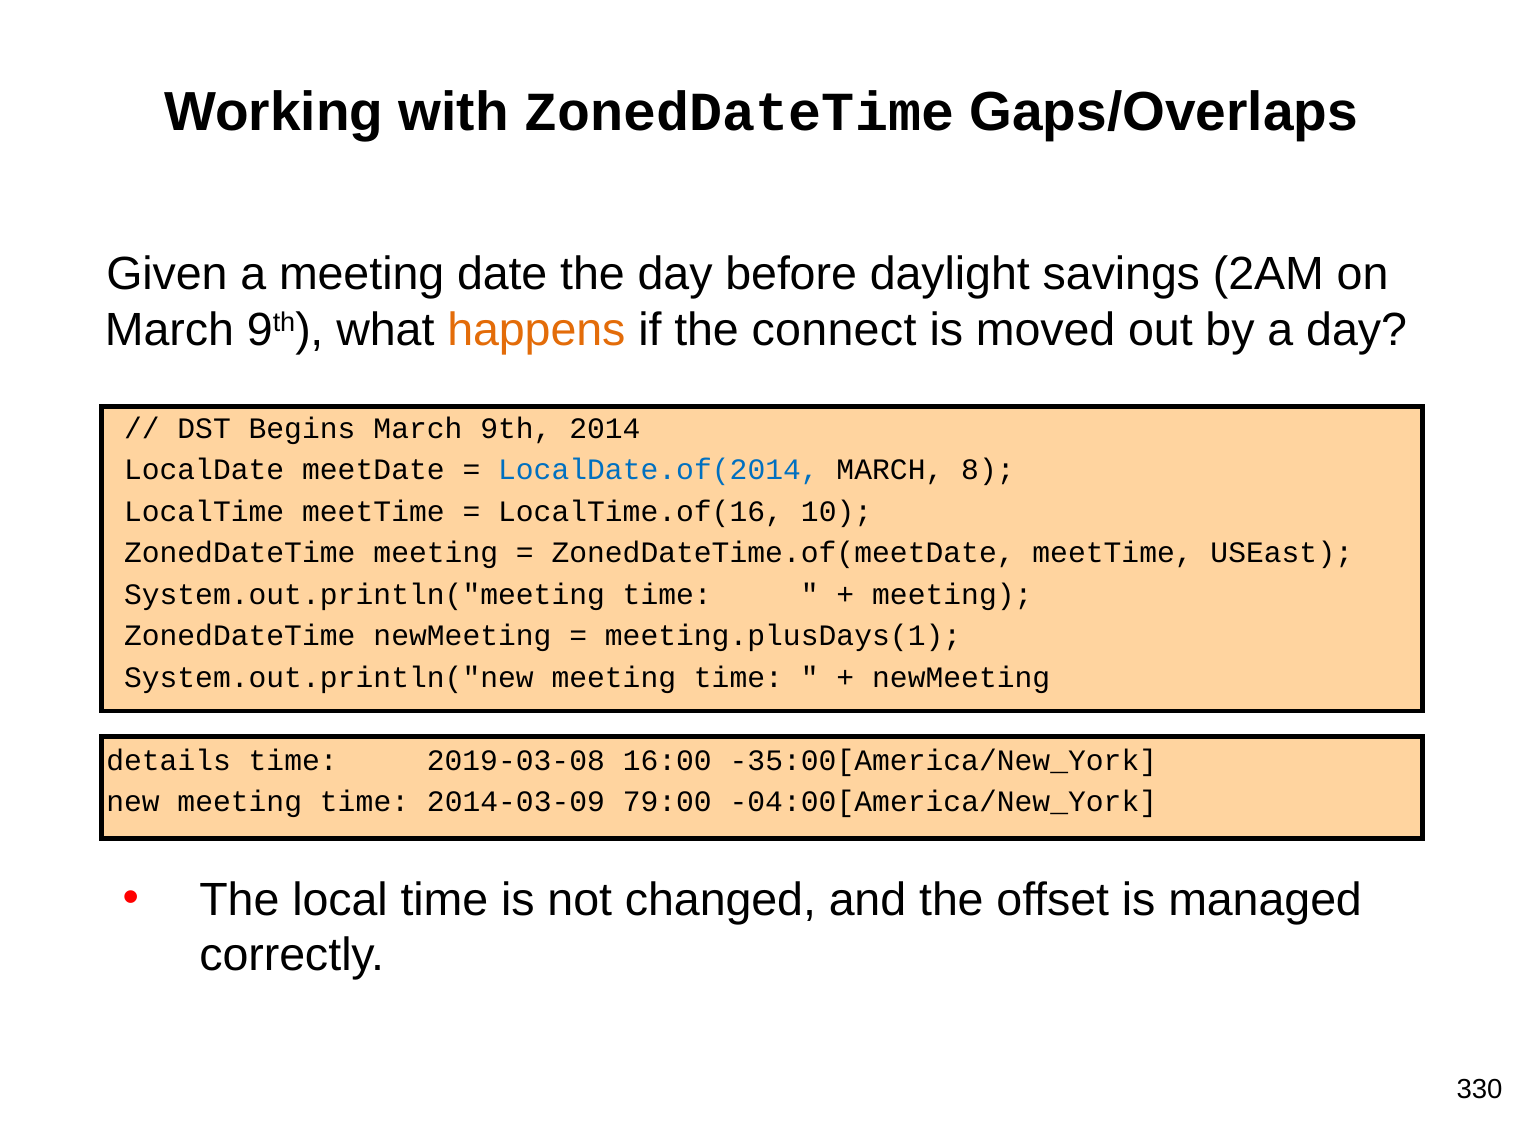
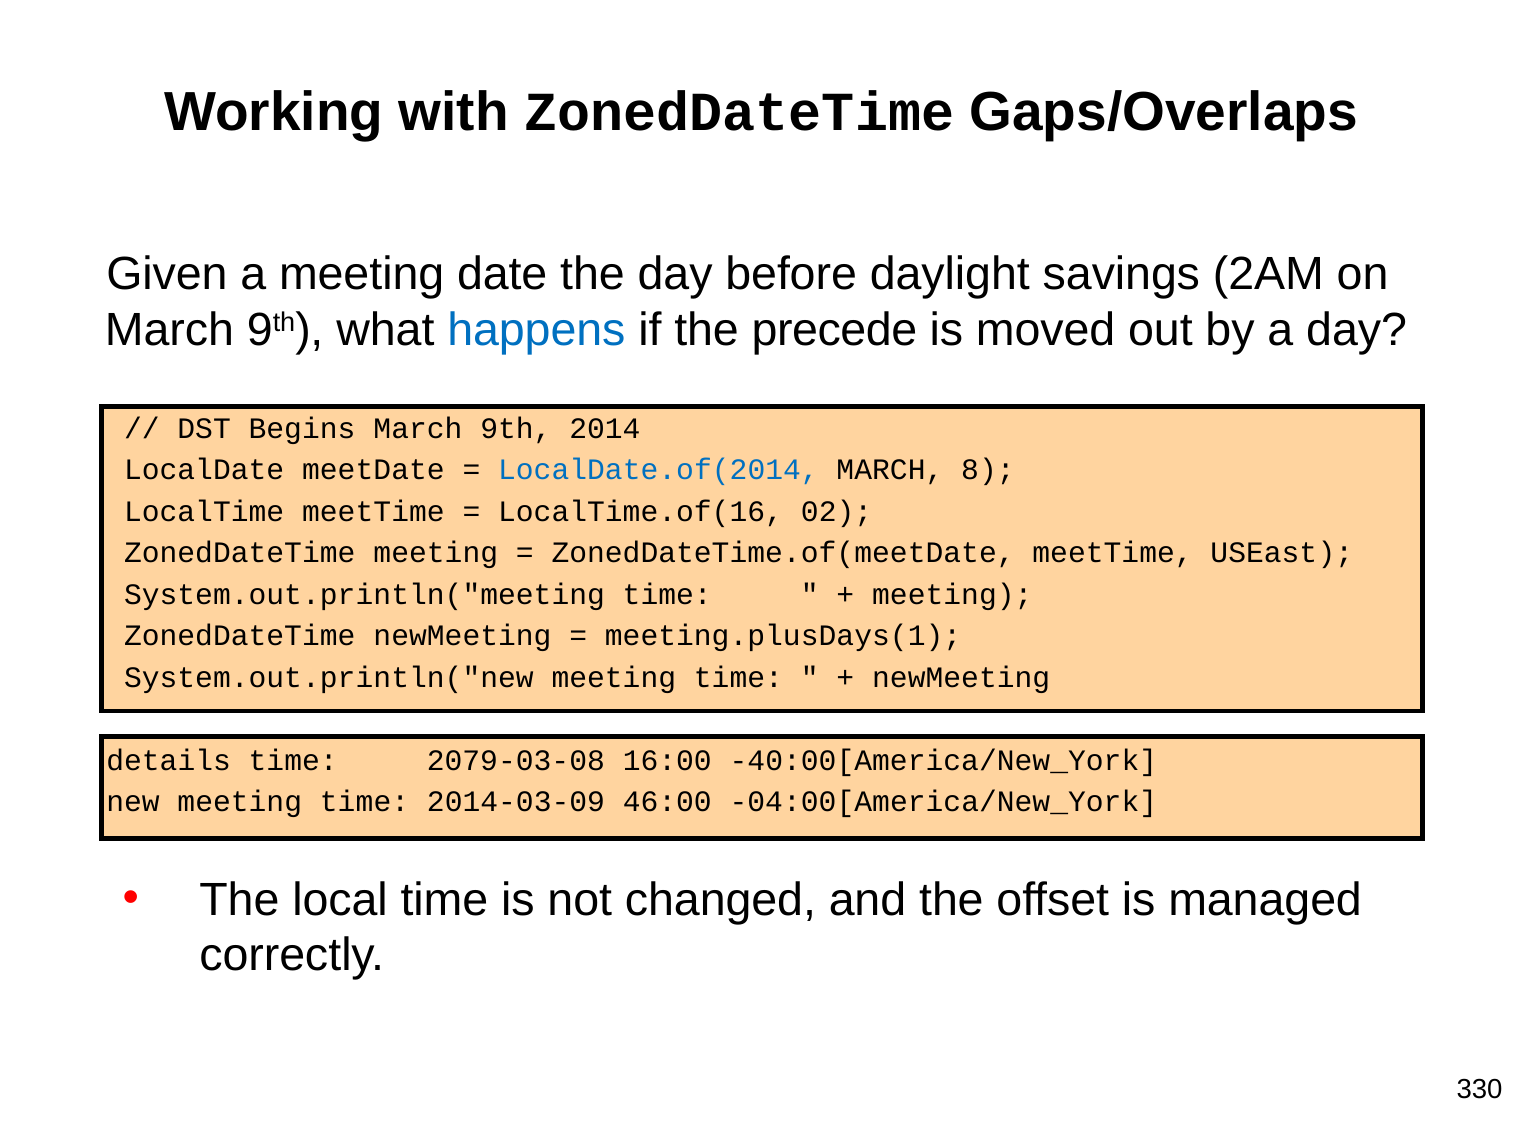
happens colour: orange -> blue (536, 330)
connect: connect -> precede (834, 330)
10: 10 -> 02 (837, 511)
2019-03-08: 2019-03-08 -> 2079-03-08 (516, 760)
-35:00[America/New_York: -35:00[America/New_York -> -40:00[America/New_York (943, 760)
79:00: 79:00 -> 46:00 (667, 802)
